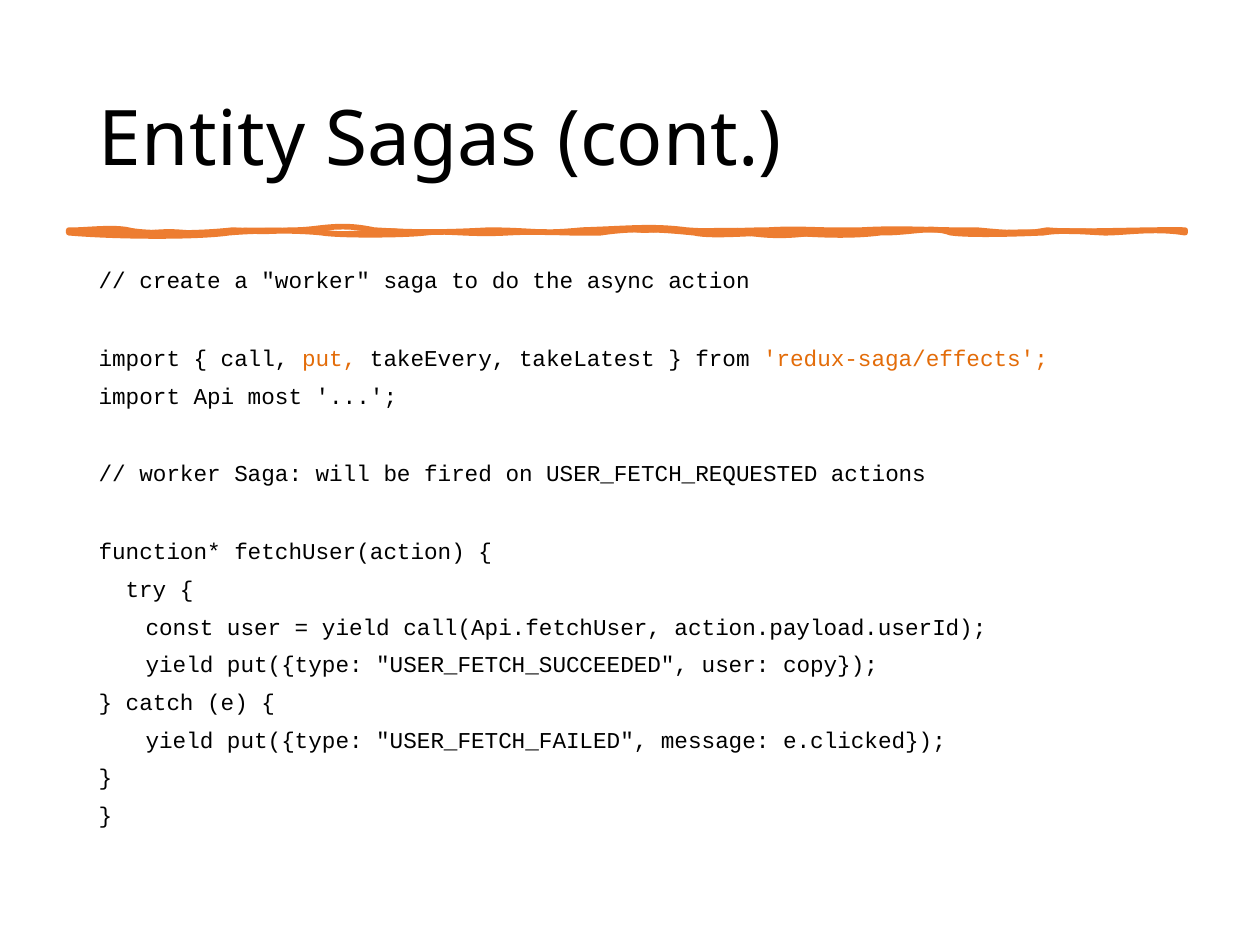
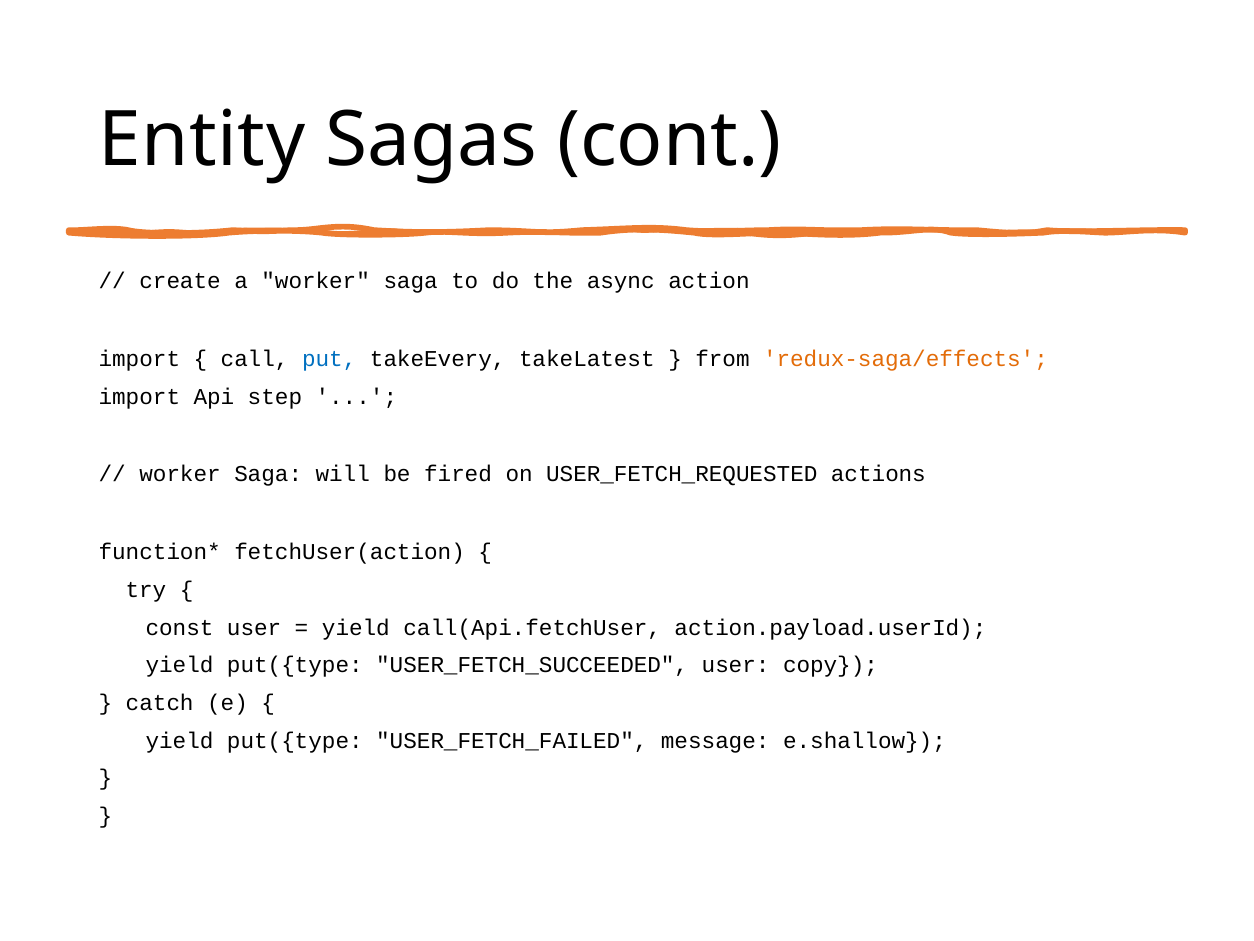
put colour: orange -> blue (329, 359)
most: most -> step (275, 396)
e.clicked: e.clicked -> e.shallow (864, 740)
